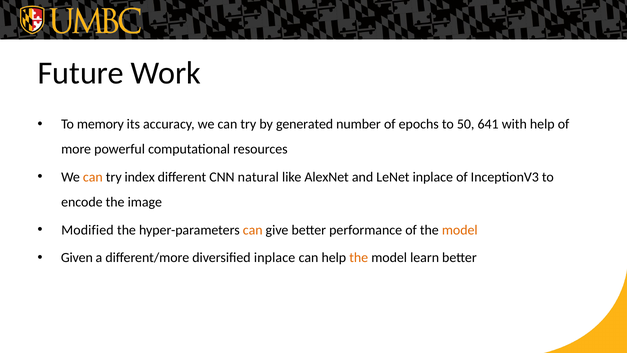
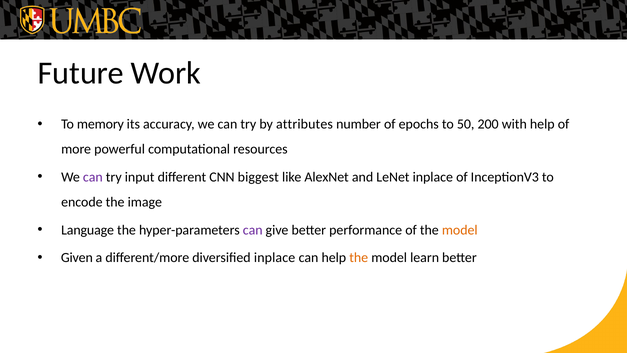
generated: generated -> attributes (304, 124)
641: 641 -> 200 (488, 124)
can colour: orange -> purple (93, 177)
index: index -> input (140, 177)
natural: natural -> biggest (258, 177)
Modified: Modified -> Language (88, 230)
can colour: orange -> purple (253, 230)
